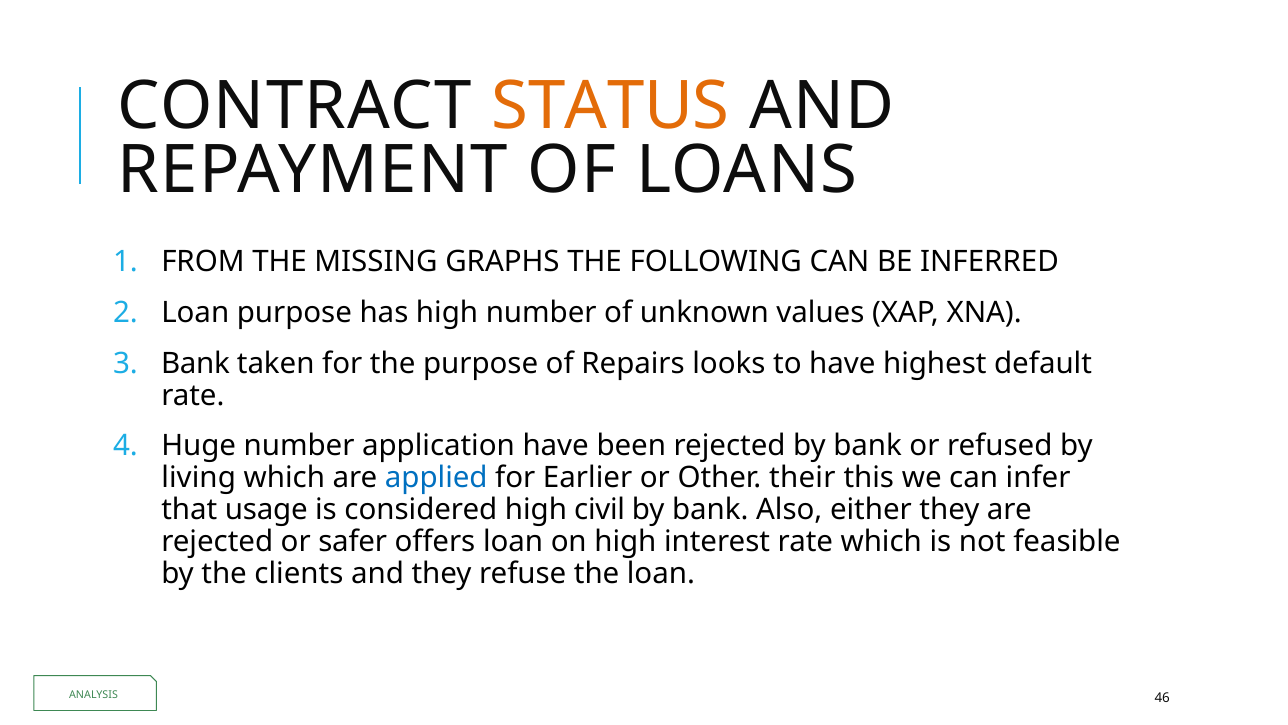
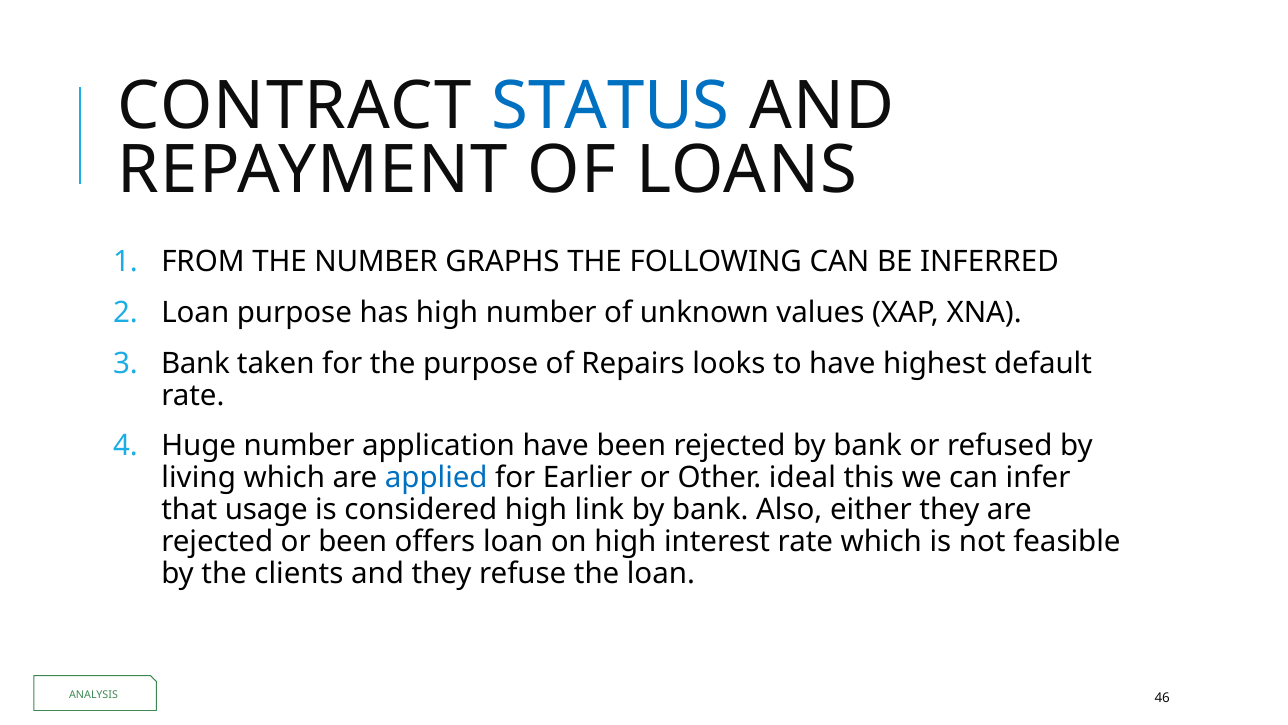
STATUS colour: orange -> blue (611, 106)
THE MISSING: MISSING -> NUMBER (376, 262)
their: their -> ideal (802, 478)
civil: civil -> link (599, 510)
or safer: safer -> been (353, 542)
